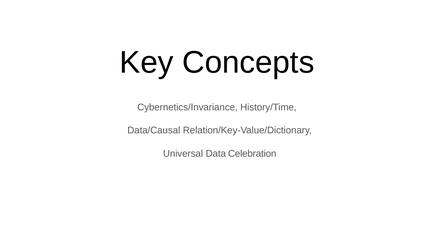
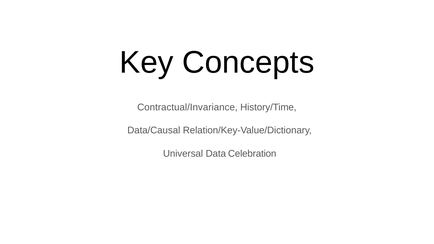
Cybernetics/Invariance: Cybernetics/Invariance -> Contractual/Invariance (187, 107)
